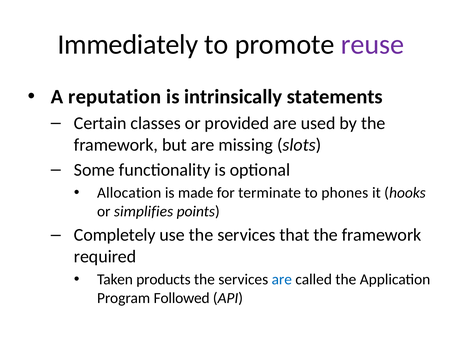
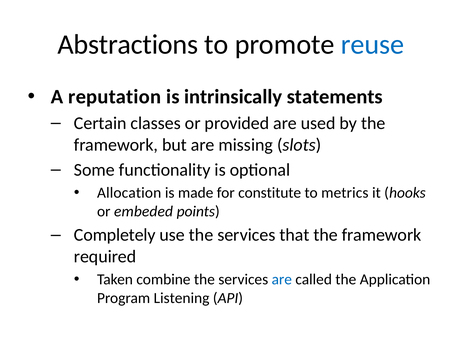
Immediately: Immediately -> Abstractions (128, 45)
reuse colour: purple -> blue (373, 45)
terminate: terminate -> constitute (270, 193)
phones: phones -> metrics (345, 193)
simplifies: simplifies -> embeded (144, 212)
products: products -> combine (163, 280)
Followed: Followed -> Listening (182, 298)
